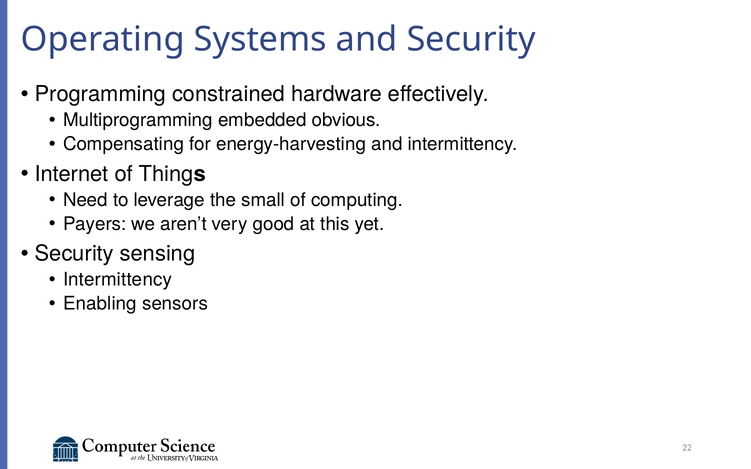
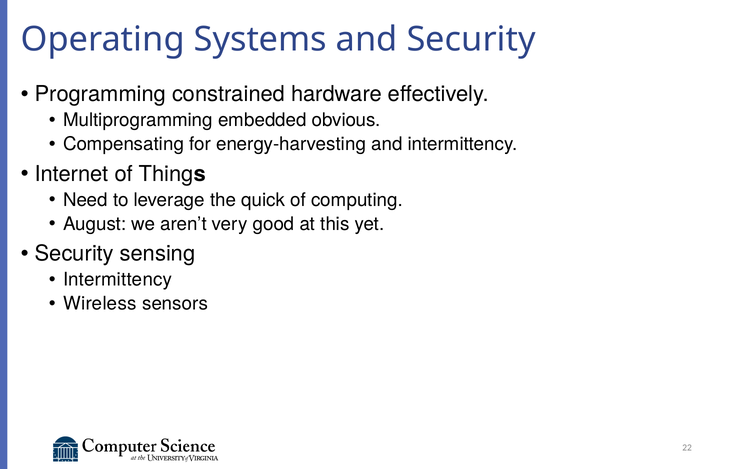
small: small -> quick (263, 200)
Payers: Payers -> August (95, 224)
Enabling: Enabling -> Wireless (100, 304)
